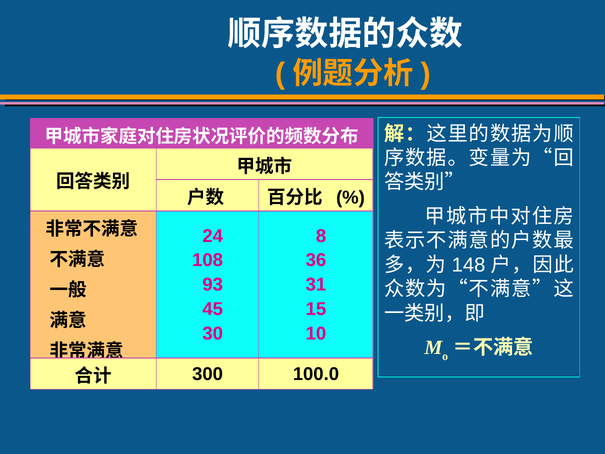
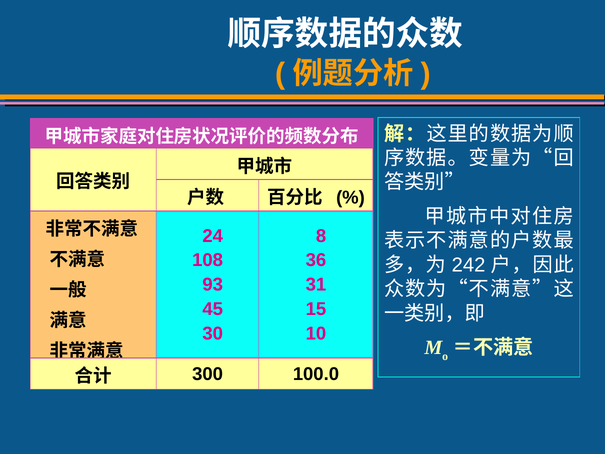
148: 148 -> 242 (469, 265)
